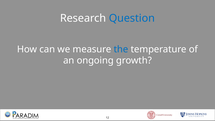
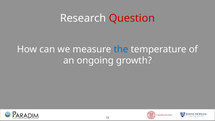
Question colour: blue -> red (132, 18)
